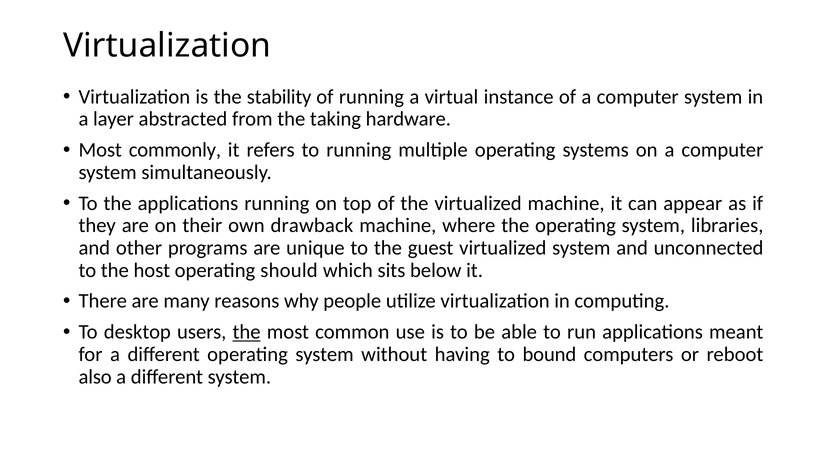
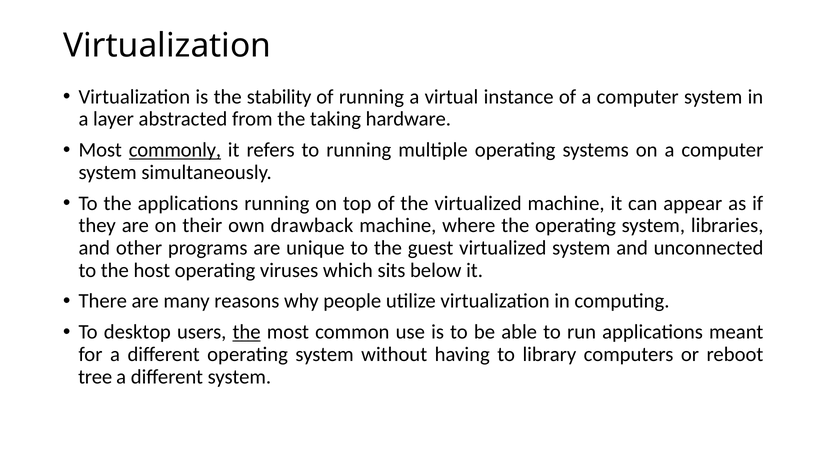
commonly underline: none -> present (175, 150)
should: should -> viruses (289, 270)
bound: bound -> library (549, 355)
also: also -> tree (95, 377)
